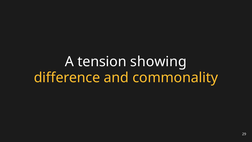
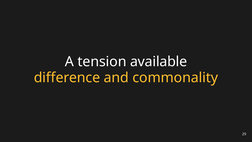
showing: showing -> available (159, 62)
